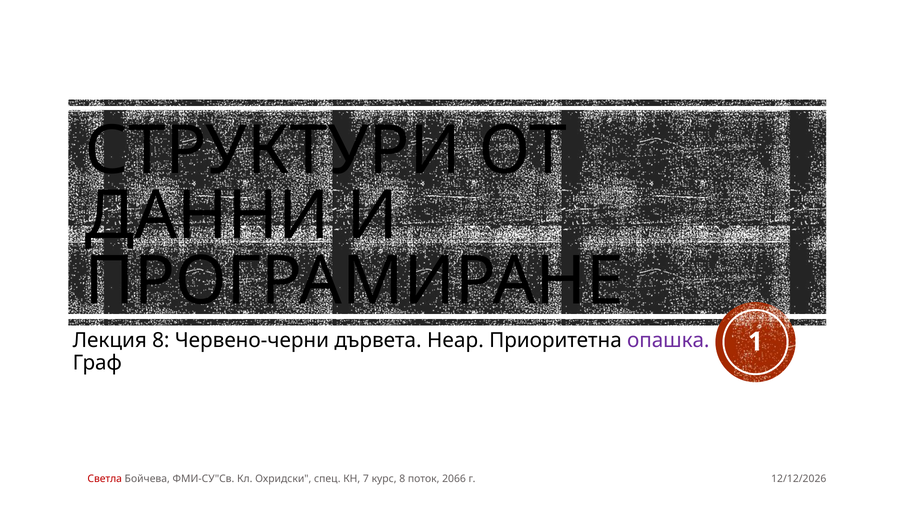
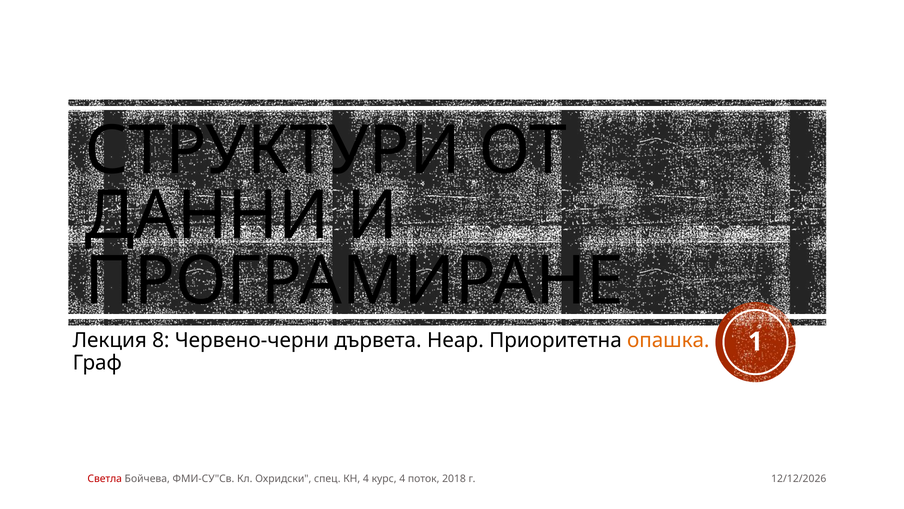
опашка colour: purple -> orange (668, 340)
КН 7: 7 -> 4 (366, 478)
курс 8: 8 -> 4 (402, 478)
2066: 2066 -> 2018 (454, 478)
